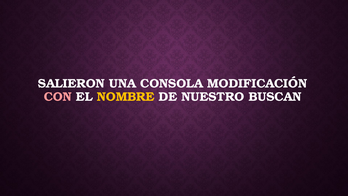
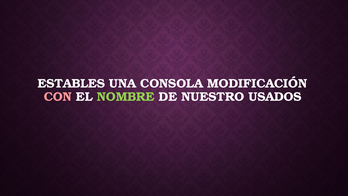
SALIERON: SALIERON -> ESTABLES (71, 83)
NOMBRE colour: yellow -> light green (126, 97)
BUSCAN: BUSCAN -> USADOS (275, 97)
